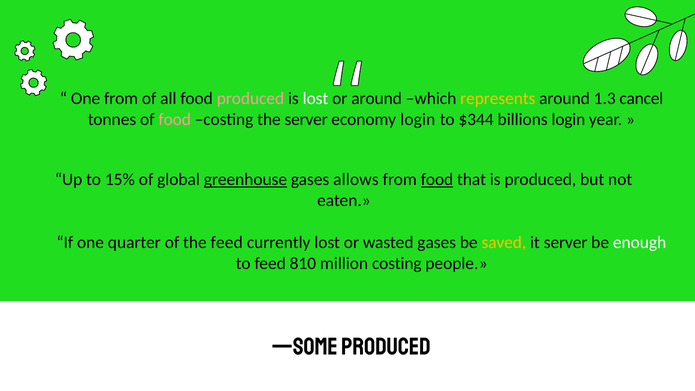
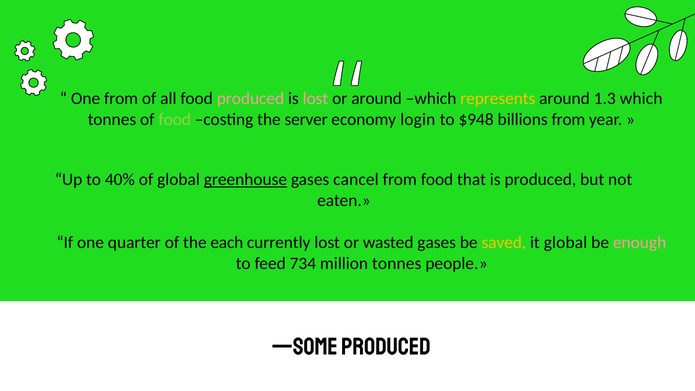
lost colour: white -> pink (315, 99)
1.3 cancel: cancel -> which (641, 99)
food colour: pink -> light green (175, 119)
$344: $344 -> $948 (476, 119)
billions login: login -> from (568, 119)
15%: 15% -> 40% (120, 180)
allows: allows -> cancel (356, 180)
food underline: present -> none (437, 180)
the feed: feed -> each (227, 242)
it server: server -> global (566, 242)
enough colour: white -> pink (640, 242)
810: 810 -> 734 (303, 263)
million costing: costing -> tonnes (397, 263)
